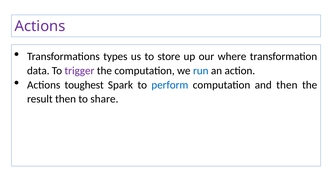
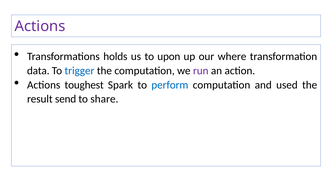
types: types -> holds (115, 56)
store: store -> upon (169, 56)
trigger colour: purple -> blue (79, 71)
run colour: blue -> purple (201, 71)
and then: then -> used (287, 85)
result then: then -> send (66, 99)
